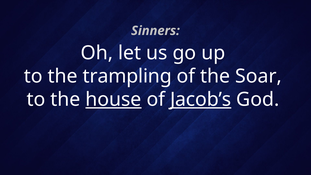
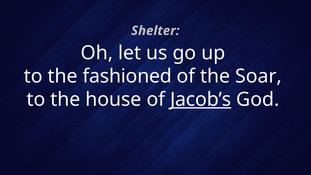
Sinners: Sinners -> Shelter (155, 31)
trampling: trampling -> fashioned (127, 76)
house underline: present -> none (113, 99)
